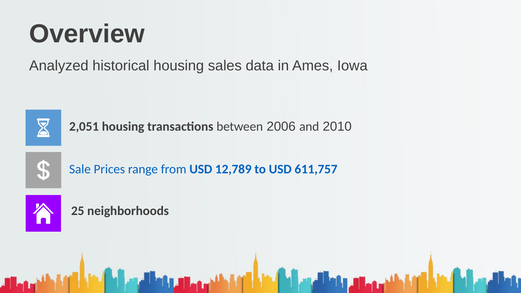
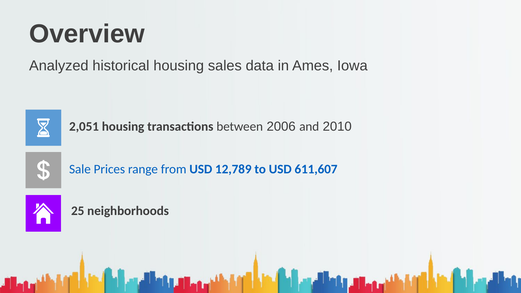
611,757: 611,757 -> 611,607 (316, 169)
